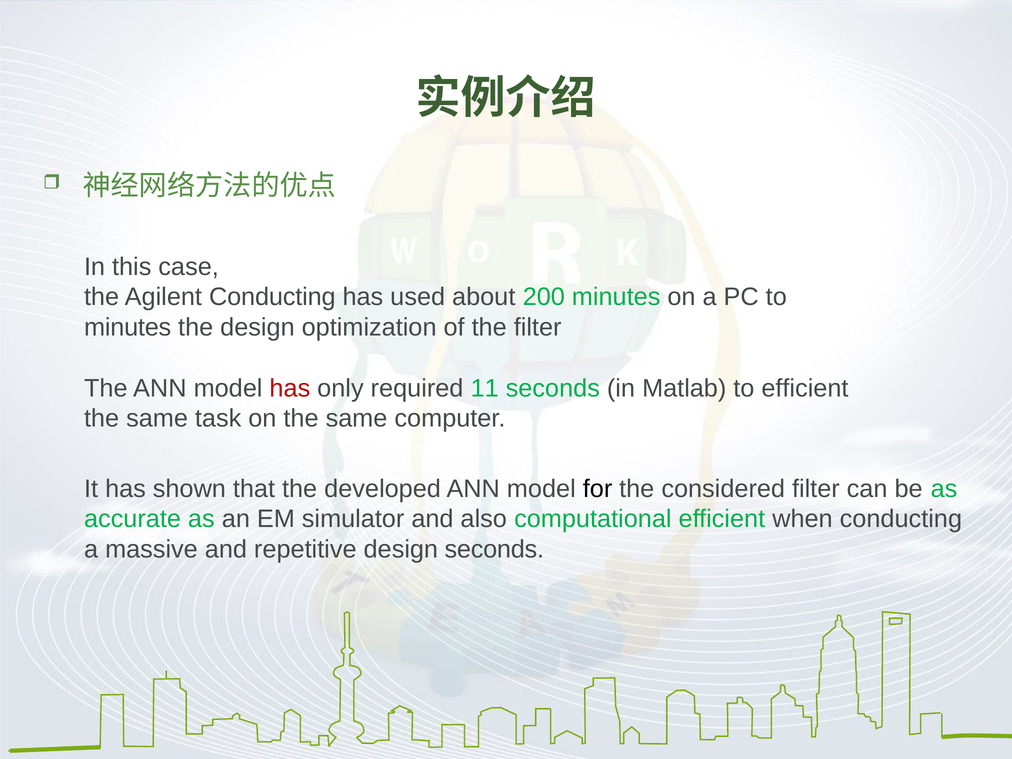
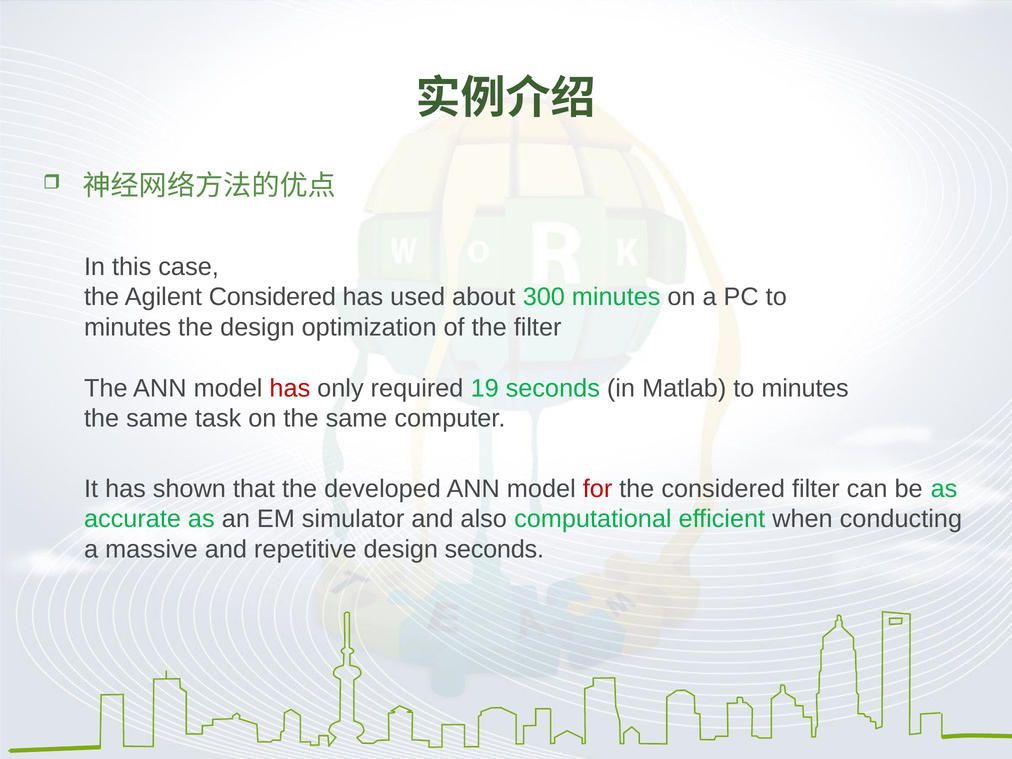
Agilent Conducting: Conducting -> Considered (272, 297)
200: 200 -> 300 (544, 297)
11: 11 -> 19 (485, 388)
Matlab to efficient: efficient -> minutes (805, 388)
for colour: black -> red (598, 489)
